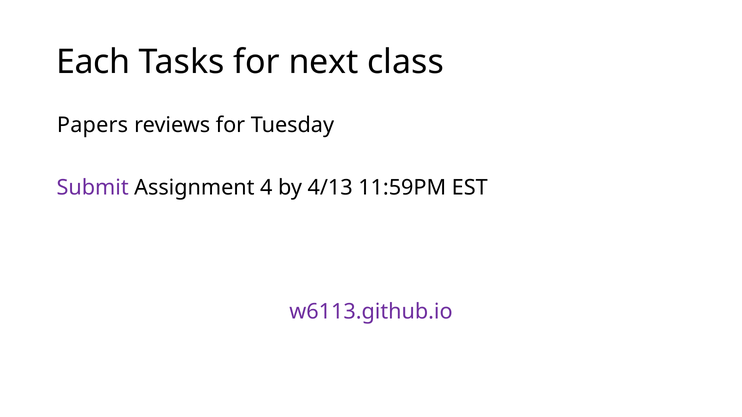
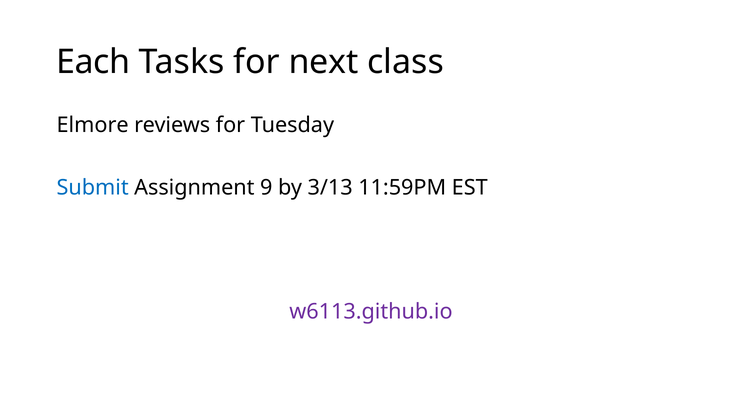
Papers: Papers -> Elmore (93, 125)
Submit colour: purple -> blue (93, 188)
4: 4 -> 9 (266, 188)
4/13: 4/13 -> 3/13 (330, 188)
